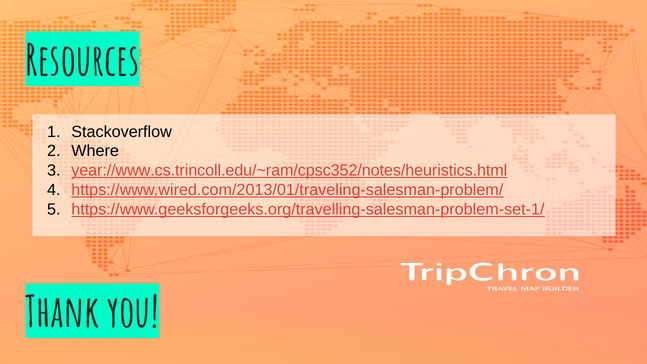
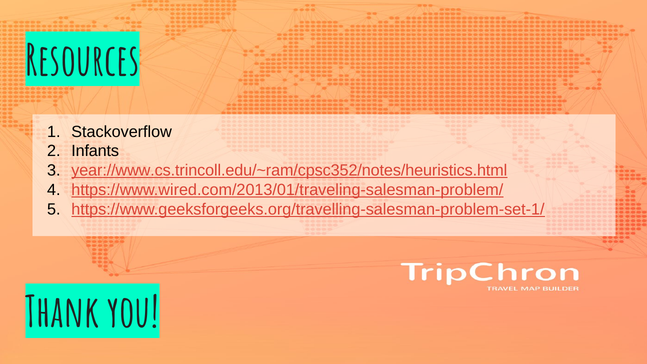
Where: Where -> Infants (95, 151)
